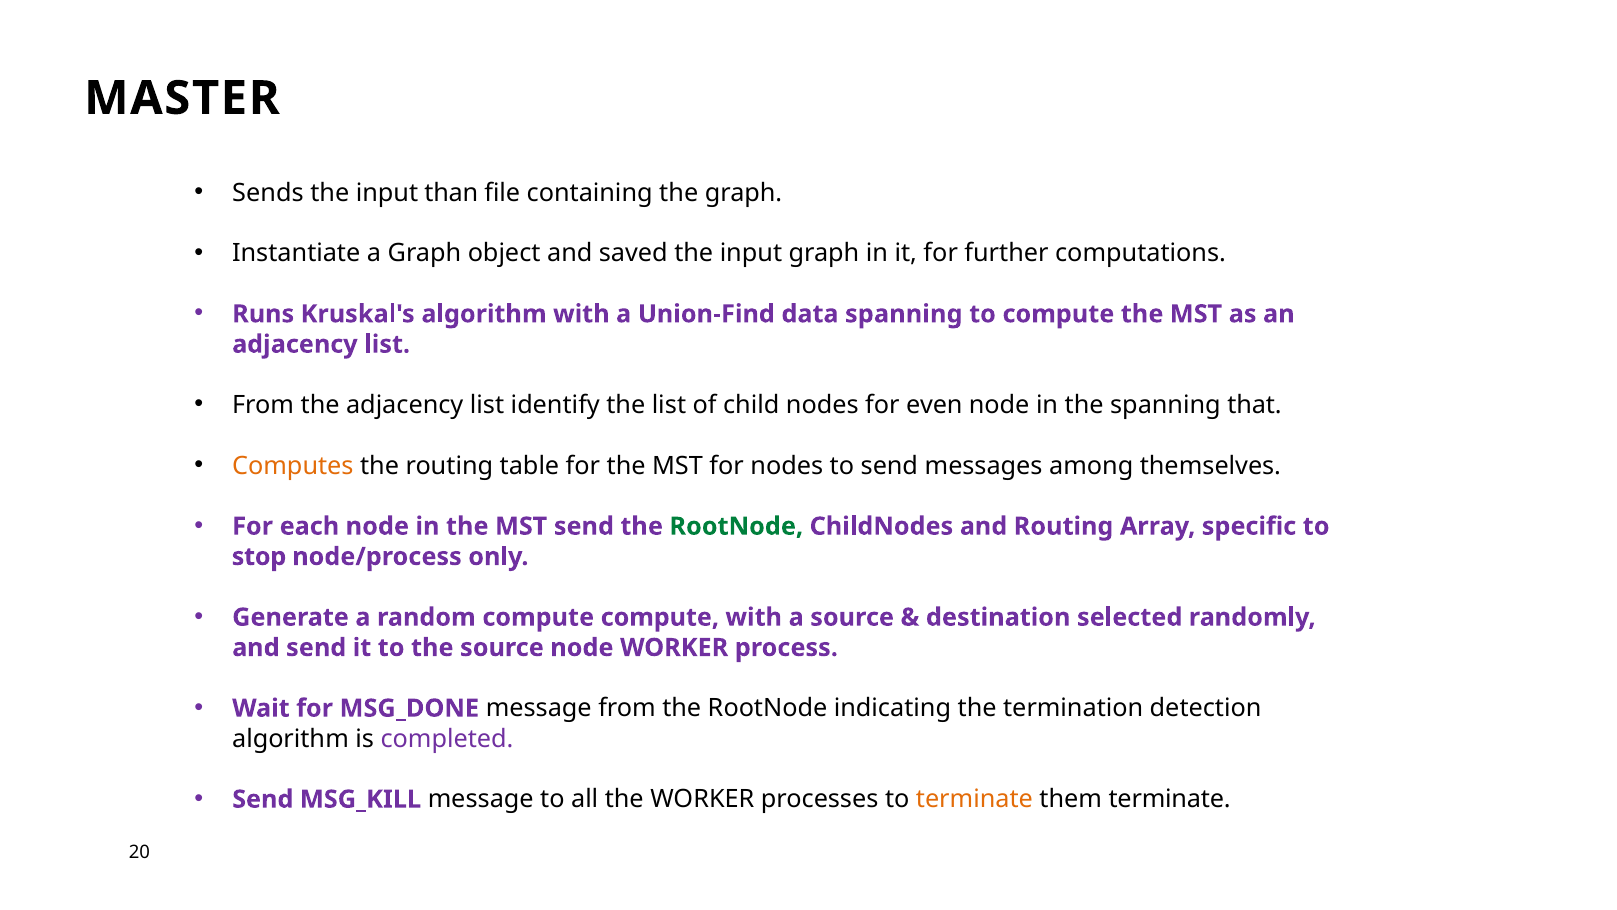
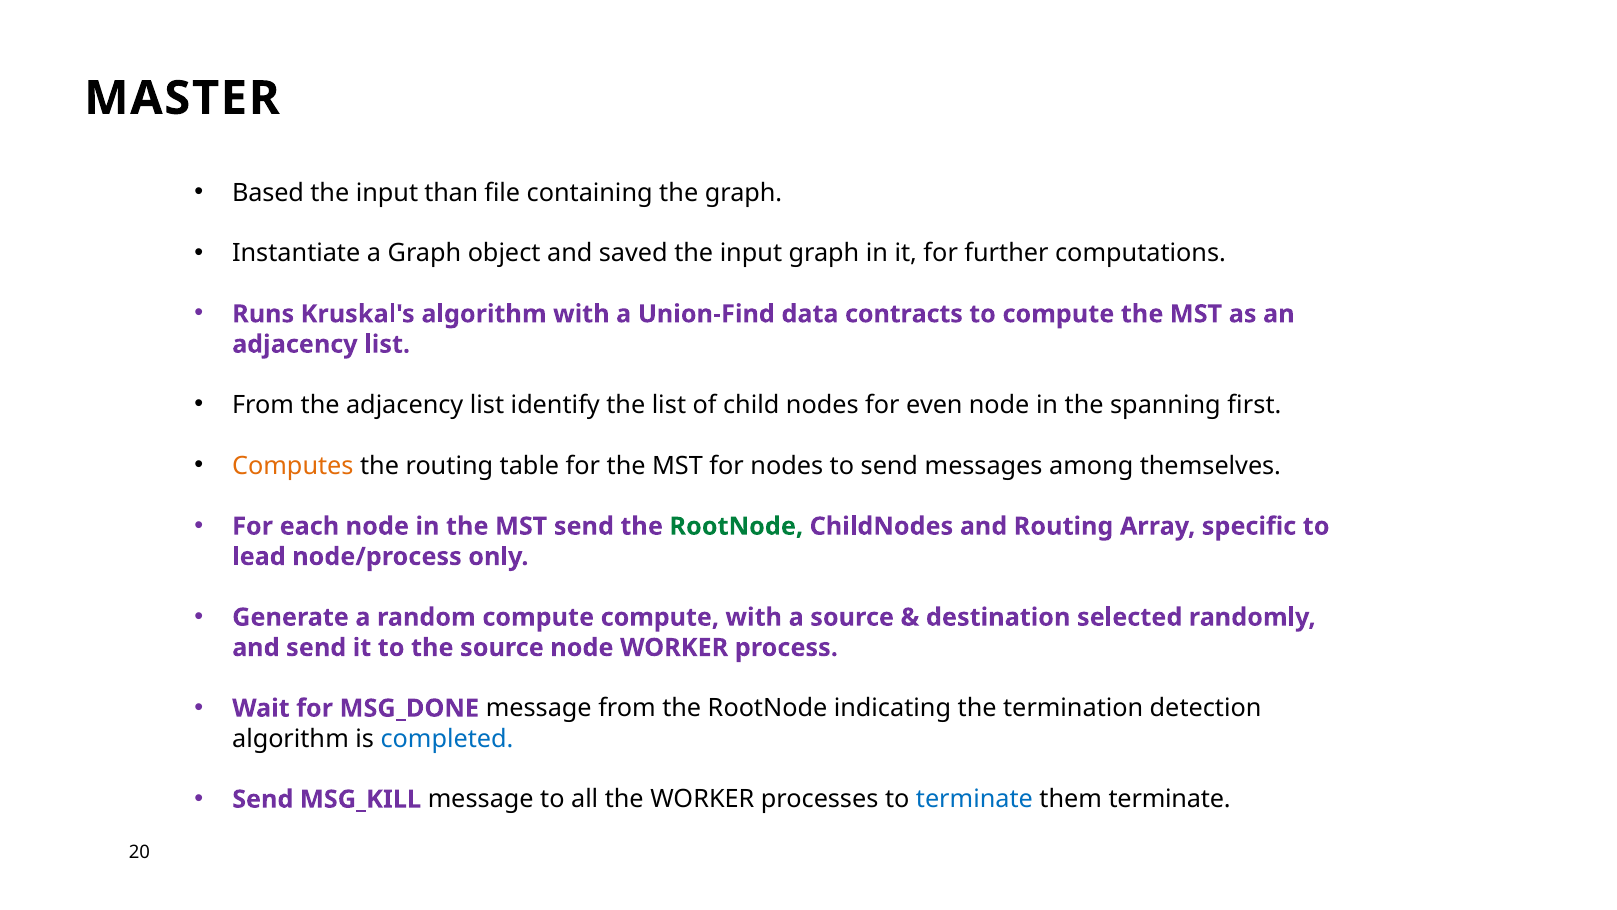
Sends: Sends -> Based (268, 193)
data spanning: spanning -> contracts (904, 314)
that: that -> first (1254, 405)
stop: stop -> lead (259, 556)
completed colour: purple -> blue (447, 738)
terminate colour: orange -> blue (974, 799)
